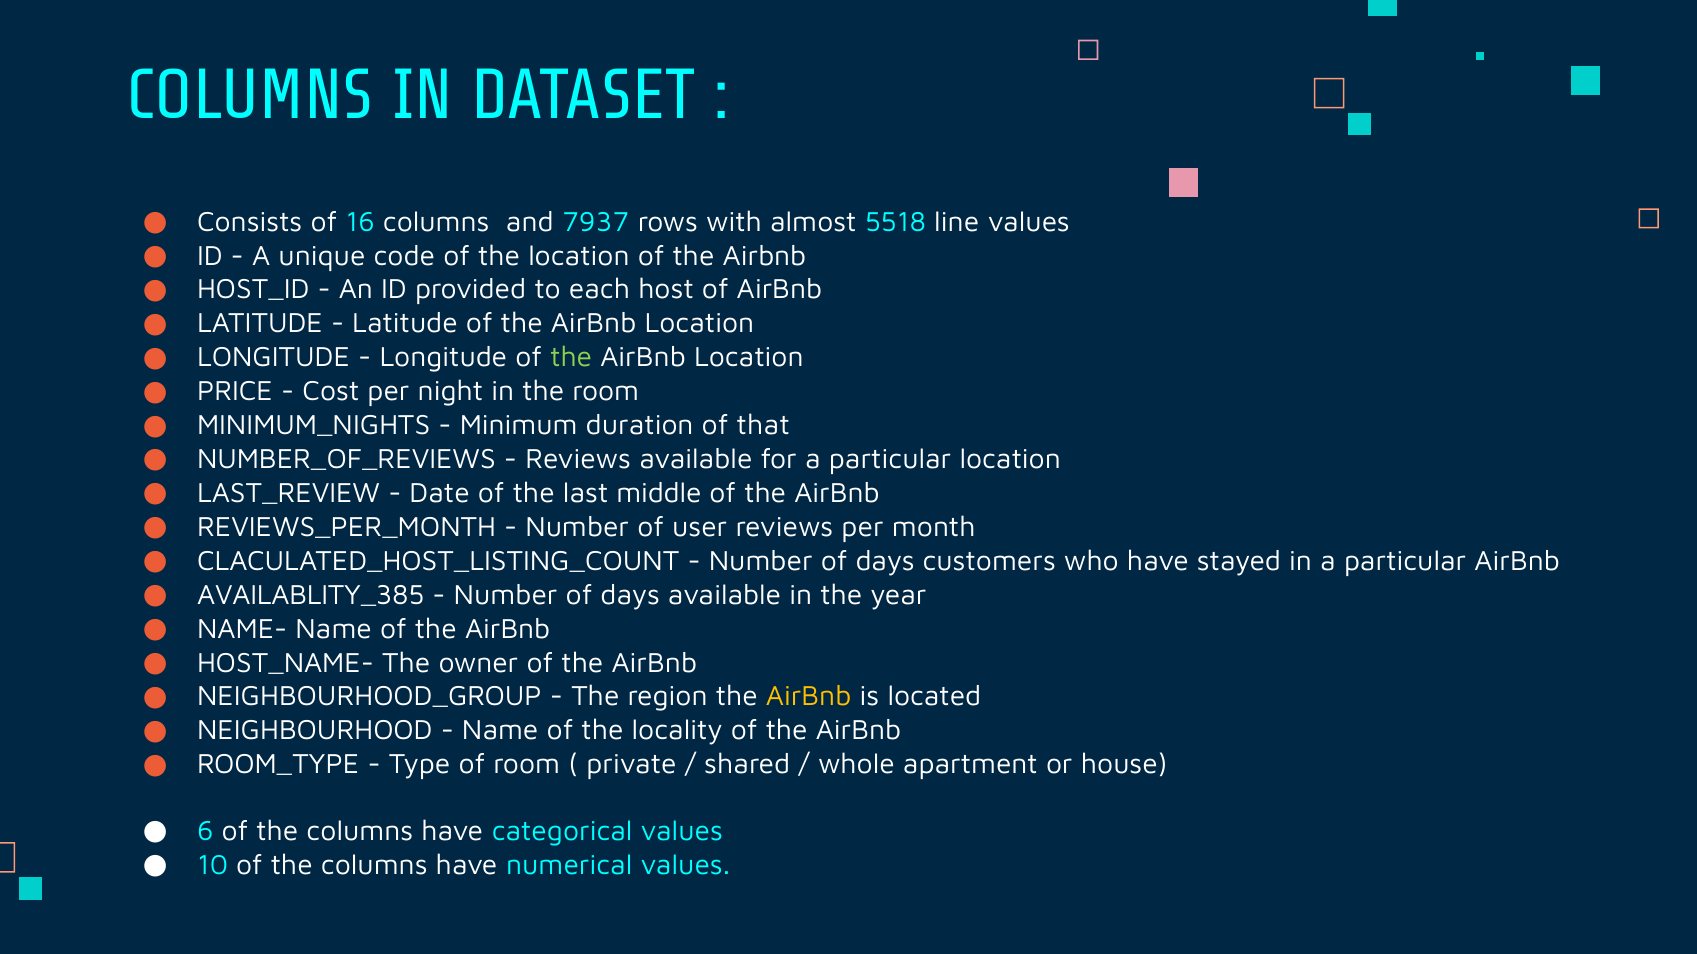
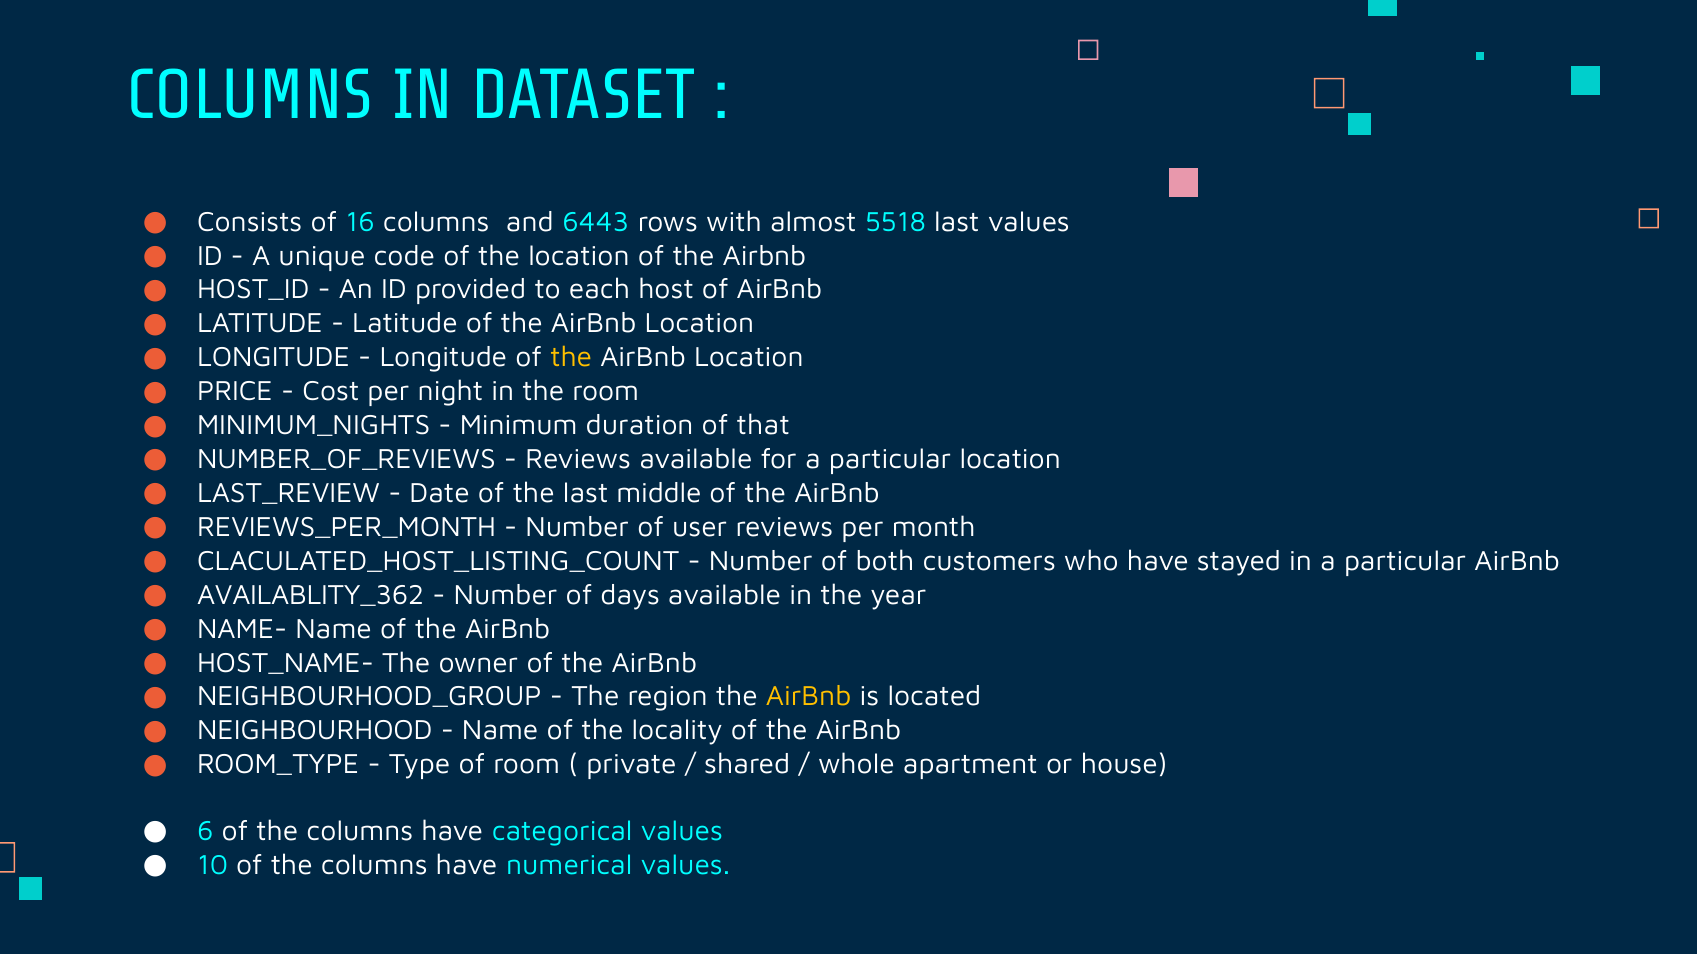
7937: 7937 -> 6443 (596, 222)
5518 line: line -> last (957, 222)
the colour: light green -> yellow (571, 358)
days: days -> both (885, 561)
AVAILABLITY_385: AVAILABLITY_385 -> AVAILABLITY_362 (311, 595)
